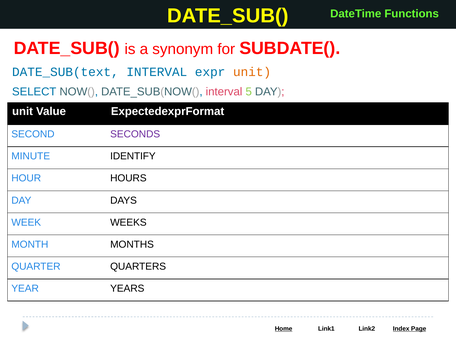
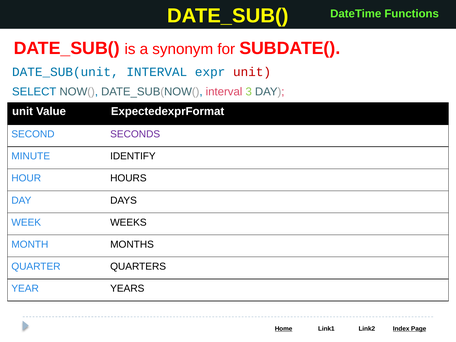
DATE_SUB(text: DATE_SUB(text -> DATE_SUB(unit (65, 72)
unit colour: orange -> red (252, 72)
5: 5 -> 3 (249, 92)
